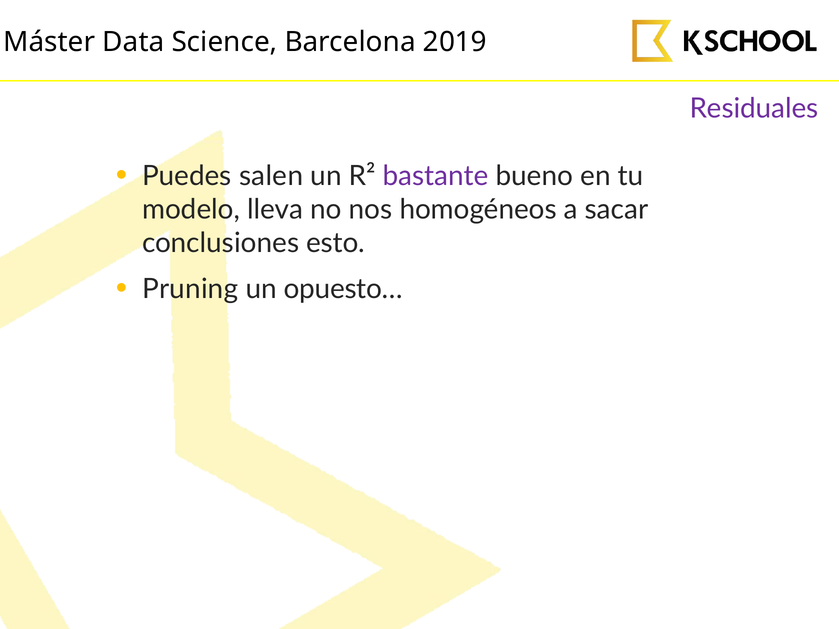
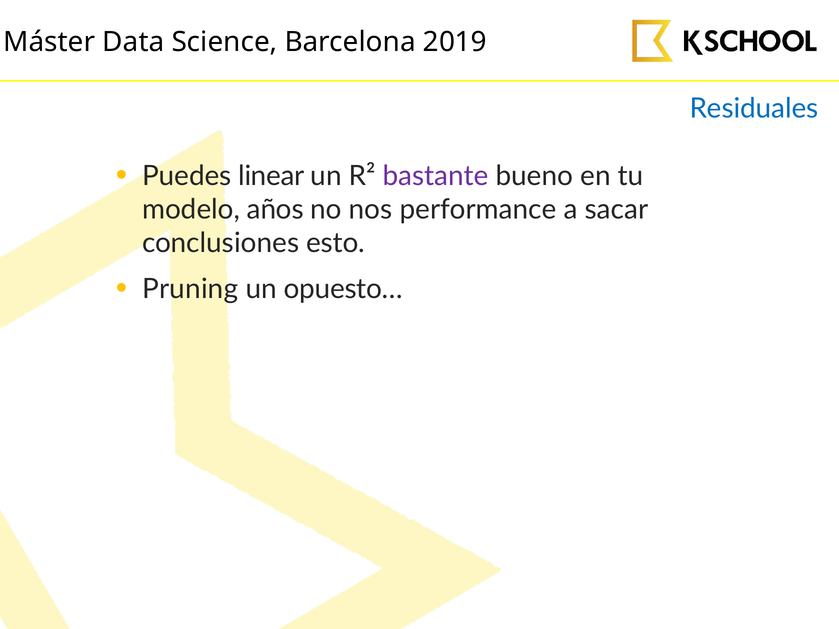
Residuales colour: purple -> blue (754, 109)
salen: salen -> linear (271, 176)
lleva: lleva -> años (275, 210)
homogéneos: homogéneos -> performance (478, 210)
